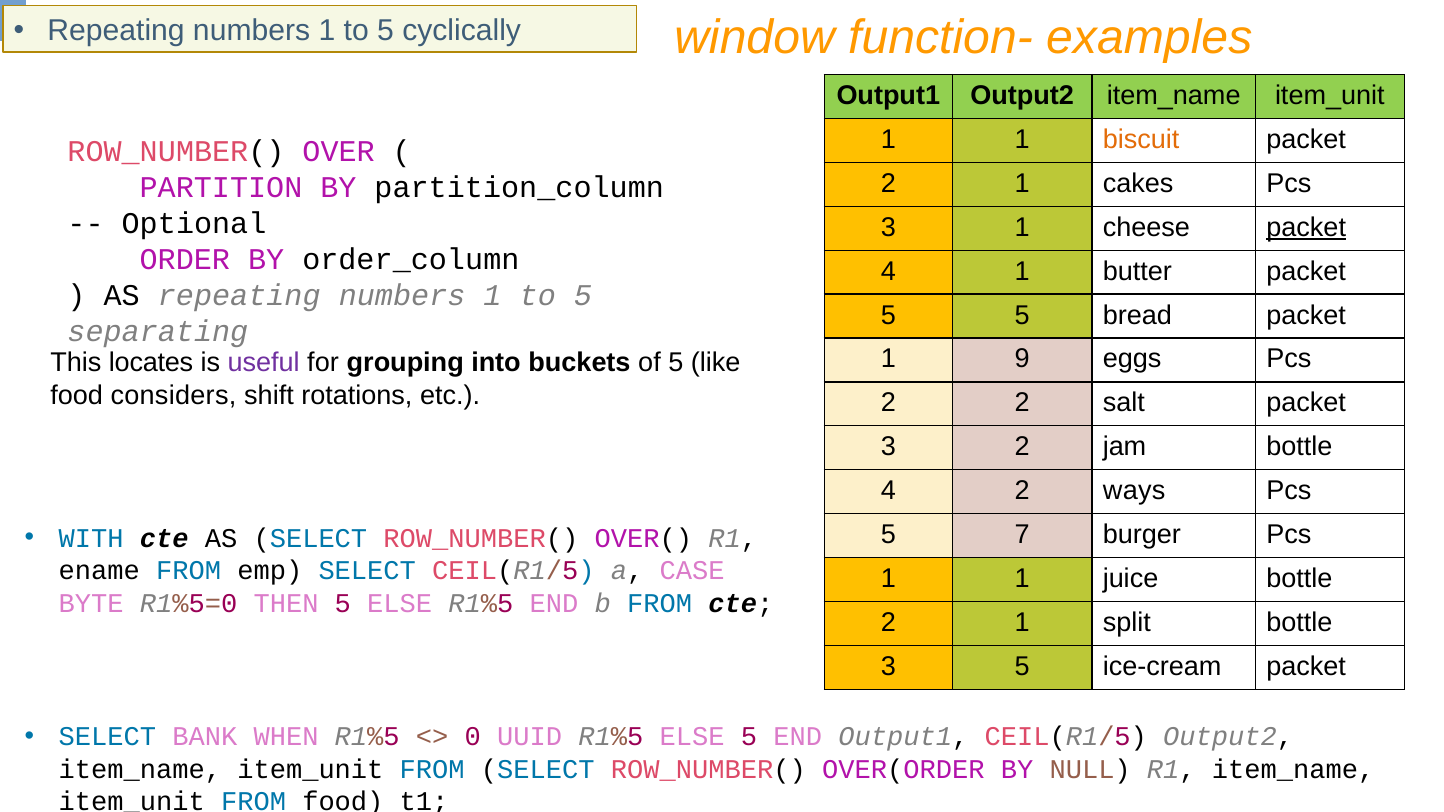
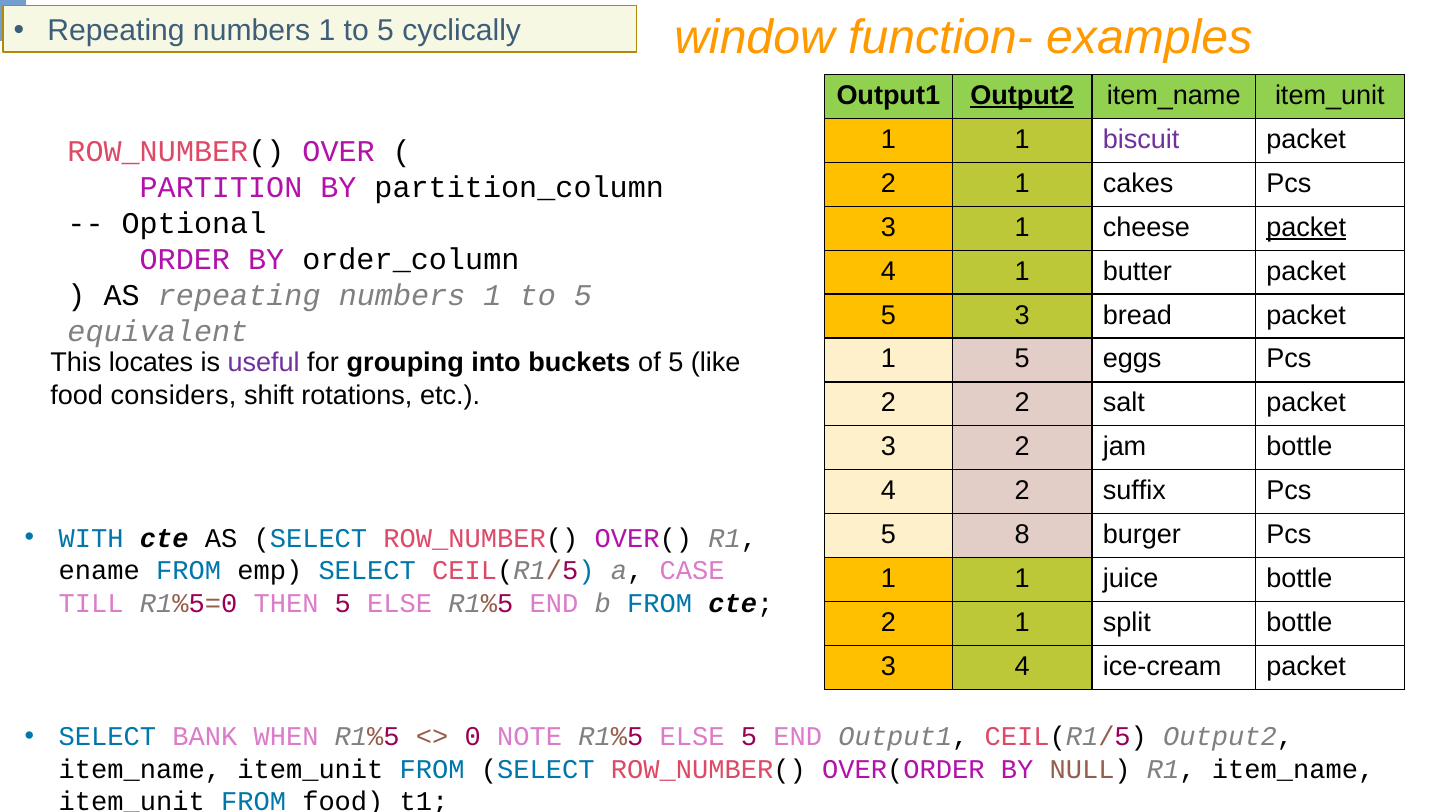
Output2 underline: none -> present (1022, 96)
biscuit colour: orange -> purple (1141, 140)
5 5: 5 -> 3 (1022, 315)
separating: separating -> equivalent (158, 332)
1 9: 9 -> 5 (1022, 359)
ways: ways -> suffix (1134, 491)
7: 7 -> 8 (1022, 535)
BYTE: BYTE -> TILL (91, 604)
3 5: 5 -> 4 (1022, 667)
UUID: UUID -> NOTE (530, 737)
